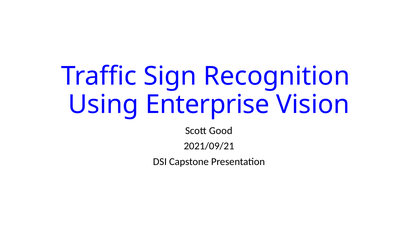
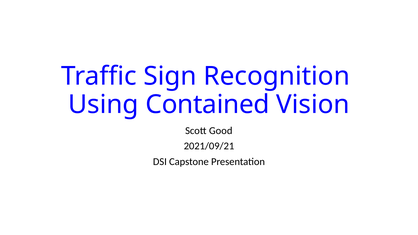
Enterprise: Enterprise -> Contained (208, 104)
